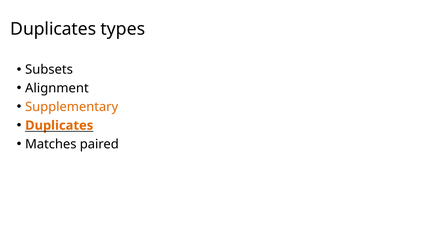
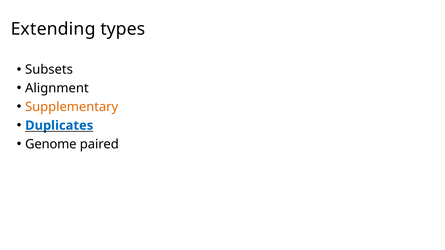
Duplicates: Duplicates -> Extending (53, 29)
Duplicates colour: orange -> blue (59, 126)
Matches: Matches -> Genome (51, 144)
